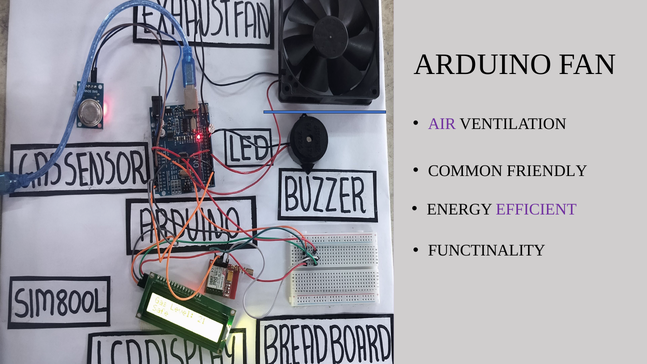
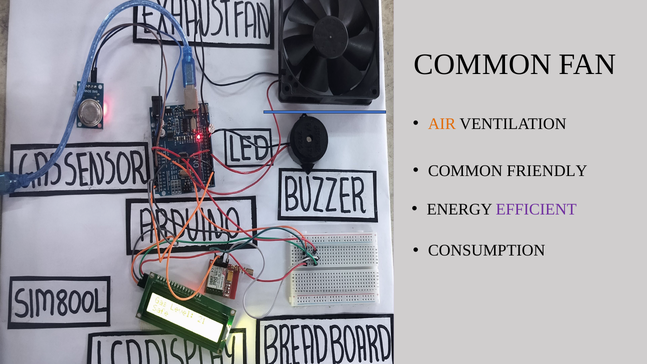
ARDUINO: ARDUINO -> COMMON (483, 64)
AIR colour: purple -> orange (442, 124)
FUNCTINALITY: FUNCTINALITY -> CONSUMPTION (487, 251)
